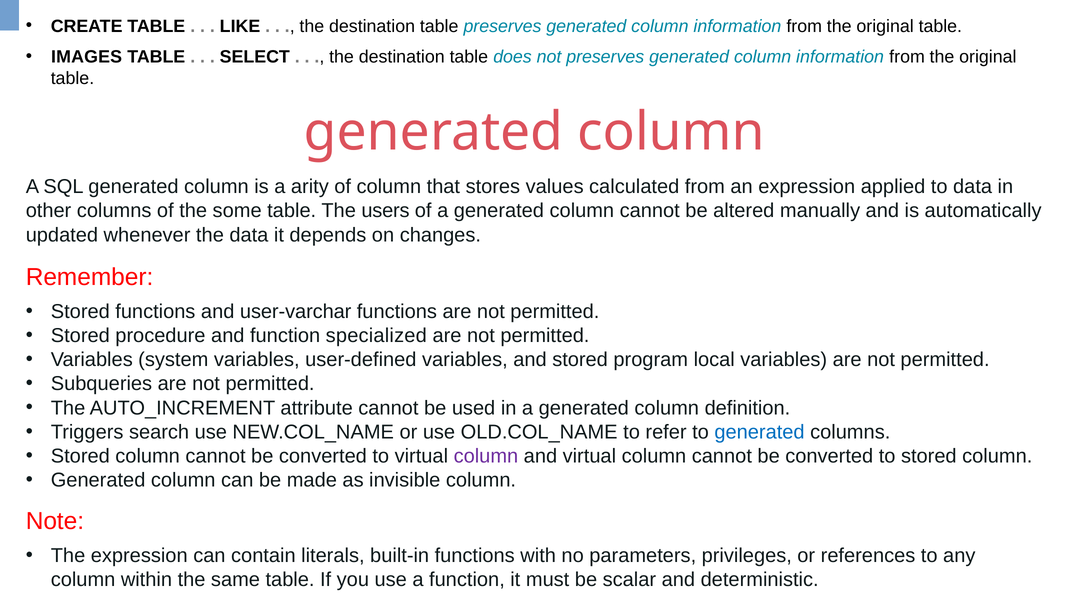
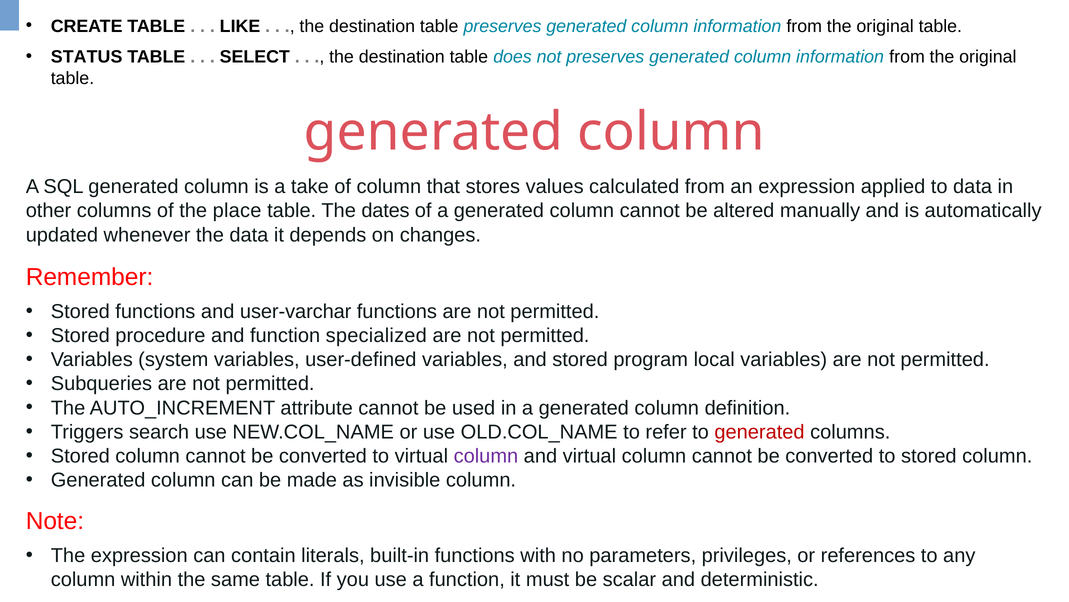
IMAGES: IMAGES -> STATUS (87, 57)
arity: arity -> take (310, 187)
some: some -> place (237, 211)
users: users -> dates (385, 211)
generated colour: blue -> red (760, 432)
